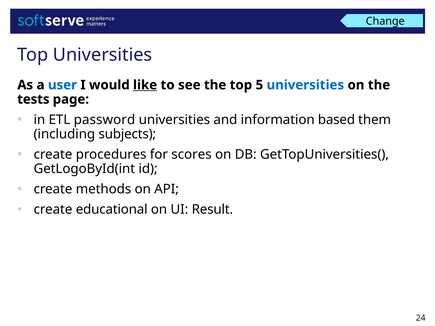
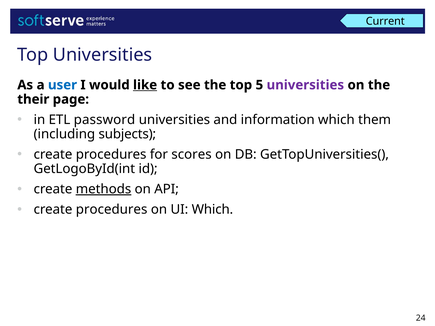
Change: Change -> Current (385, 21)
universities colour: blue -> purple (305, 85)
tests: tests -> their (33, 99)
information based: based -> which (336, 120)
methods underline: none -> present (104, 189)
educational: educational -> procedures (112, 210)
UI Result: Result -> Which (212, 210)
